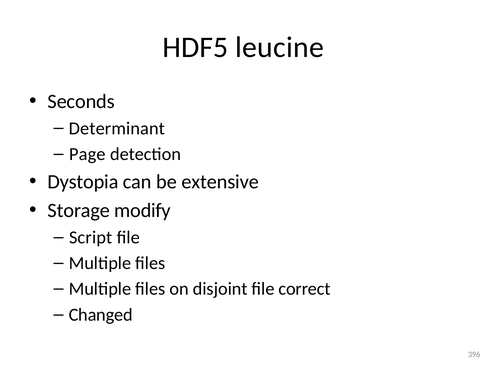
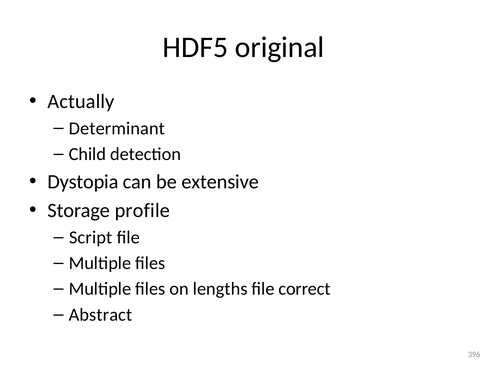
leucine: leucine -> original (280, 47)
Seconds: Seconds -> Actually (81, 101)
Page: Page -> Child (87, 154)
modify: modify -> profile (142, 210)
disjoint: disjoint -> lengths (220, 288)
Changed: Changed -> Abstract (101, 314)
